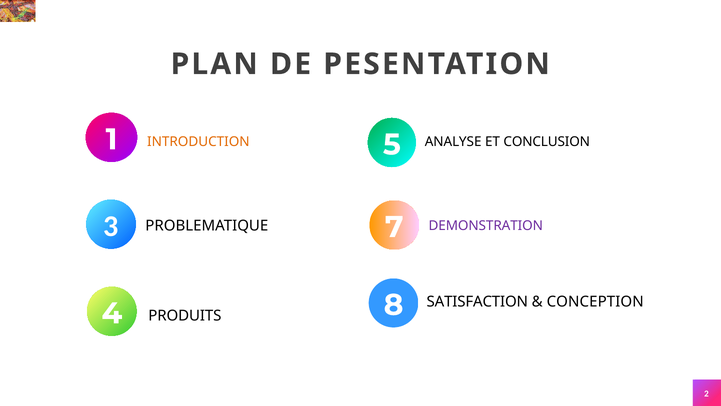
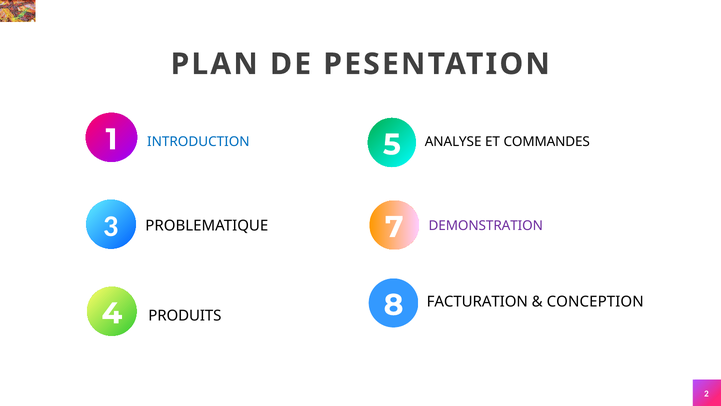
INTRODUCTION colour: orange -> blue (198, 141)
CONCLUSION: CONCLUSION -> COMMANDES (547, 141)
SATISFACTION: SATISFACTION -> FACTURATION (477, 301)
